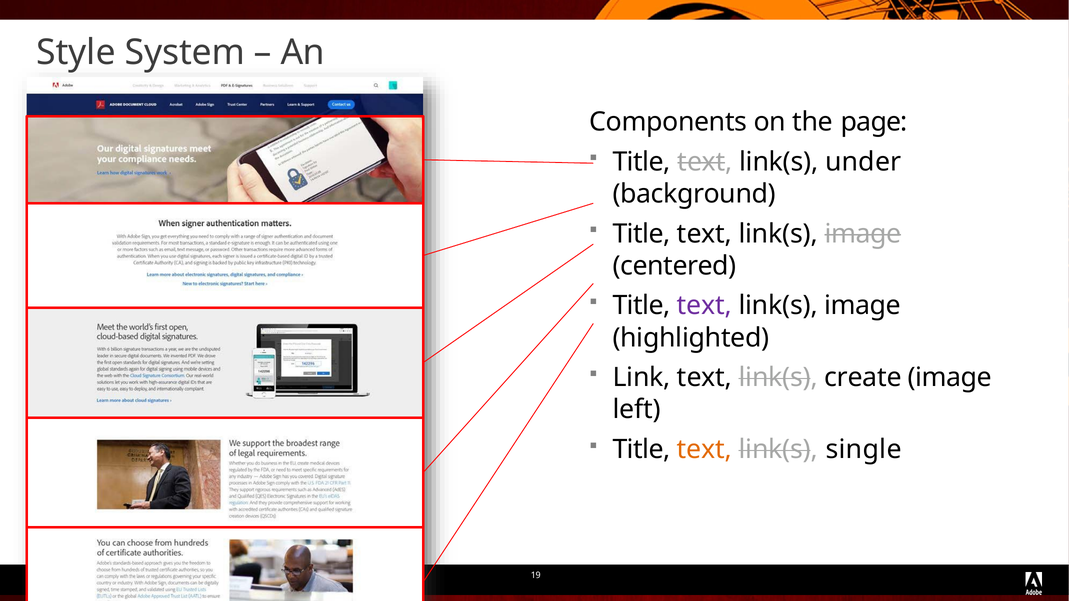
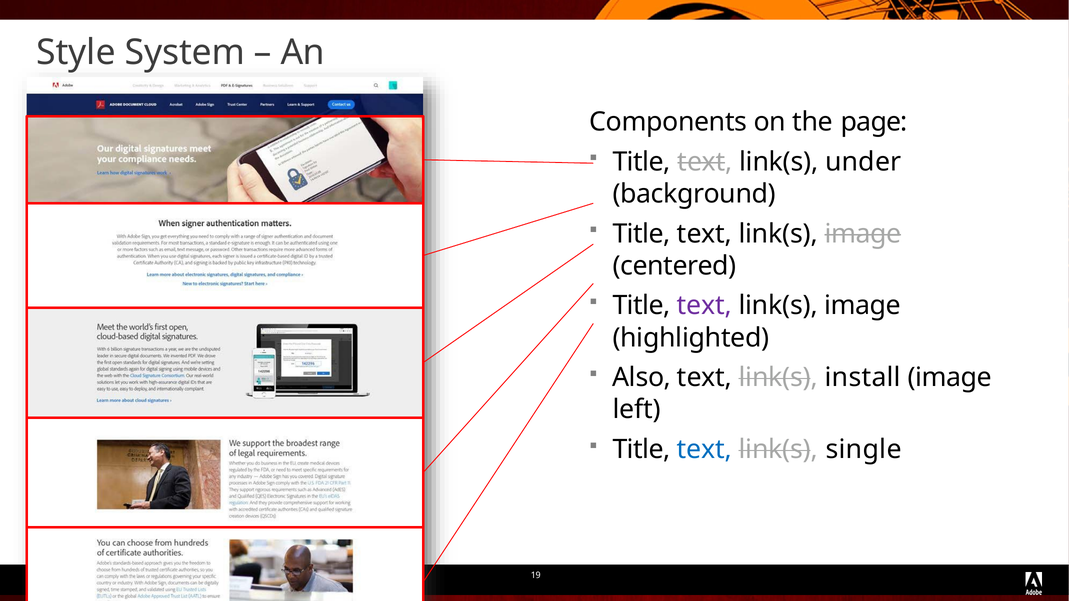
Link: Link -> Also (642, 378)
create: create -> install (863, 378)
text colour: orange -> blue (704, 450)
